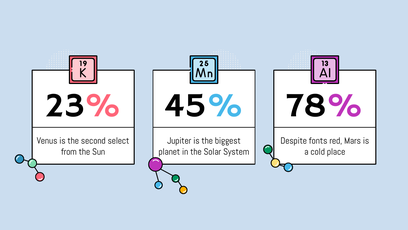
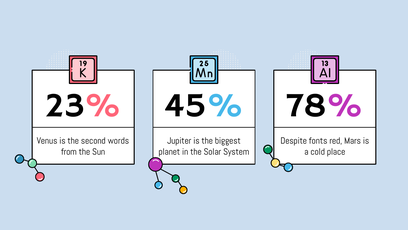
select: select -> words (118, 141)
